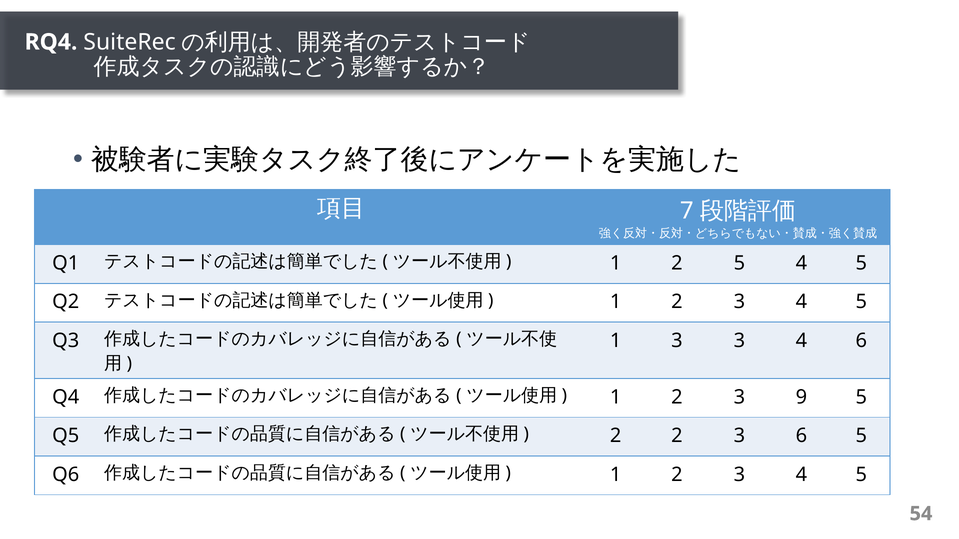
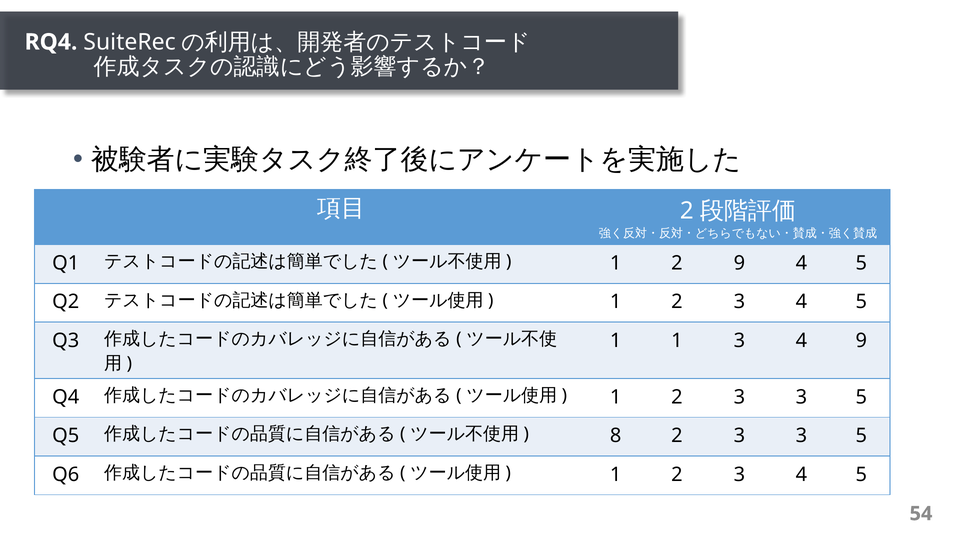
7: 7 -> 2 (687, 211)
2 5: 5 -> 9 (739, 263)
1 3: 3 -> 1 (677, 341)
4 6: 6 -> 9 (861, 341)
1 2 3 9: 9 -> 3 (801, 397)
2: 2 -> 8 (616, 436)
6: 6 -> 3 (801, 436)
